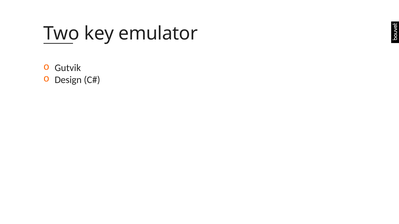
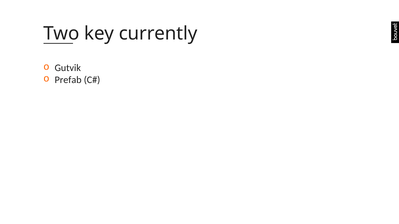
emulator: emulator -> currently (158, 34)
Design: Design -> Prefab (68, 80)
